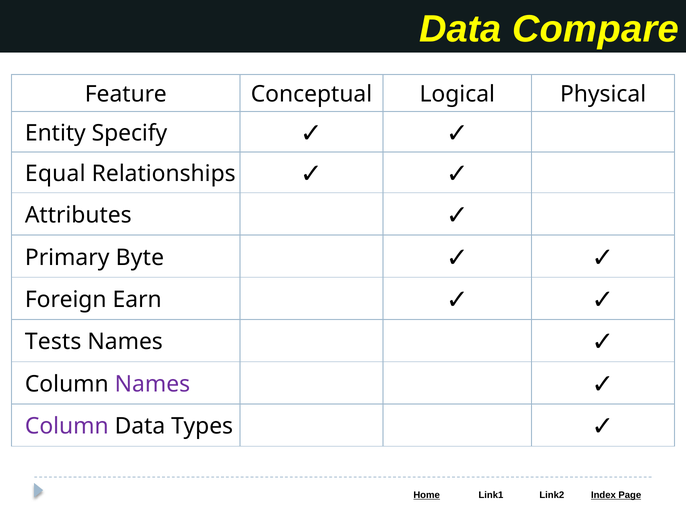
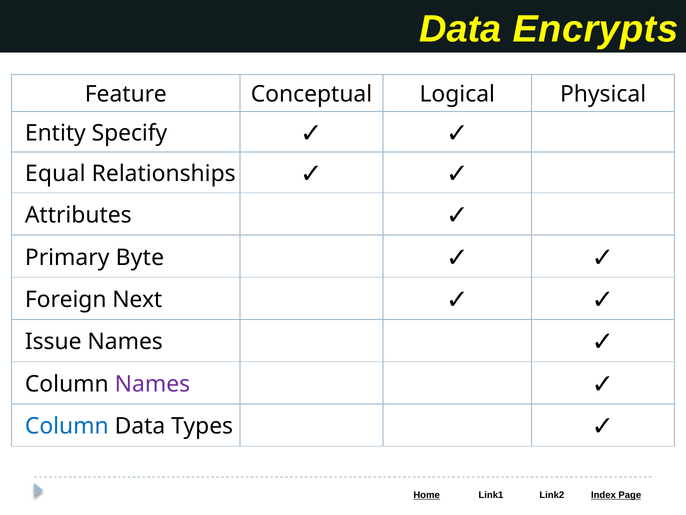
Compare: Compare -> Encrypts (595, 29)
Earn: Earn -> Next (137, 299)
Tests: Tests -> Issue (53, 342)
Column colour: purple -> blue (67, 426)
